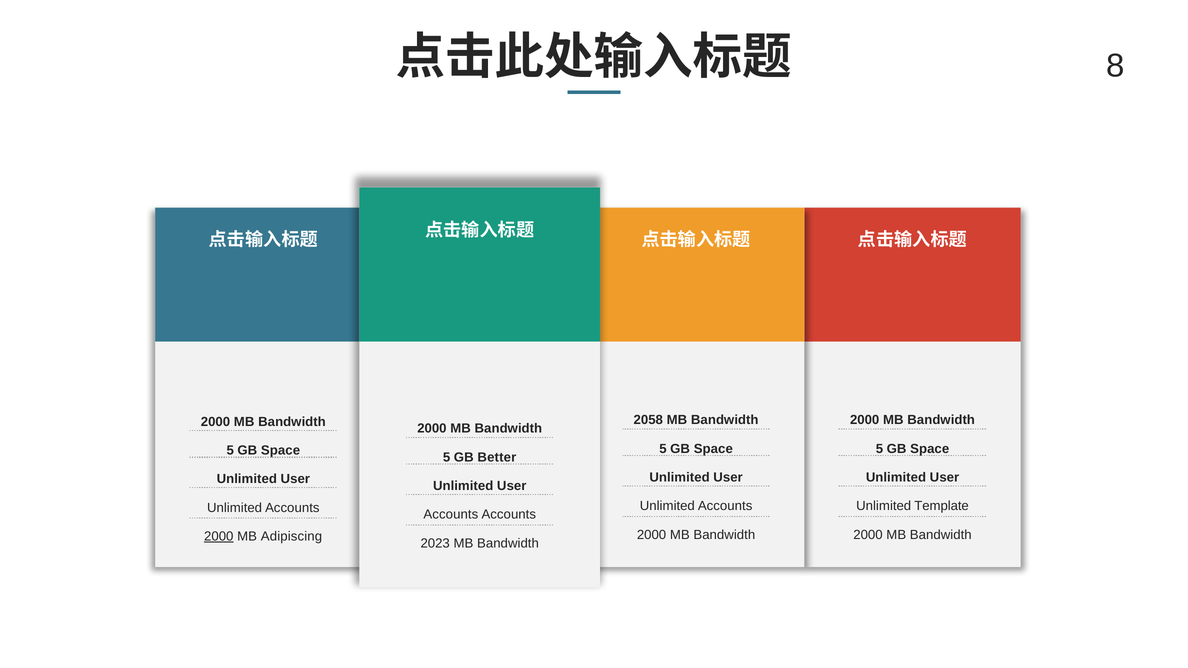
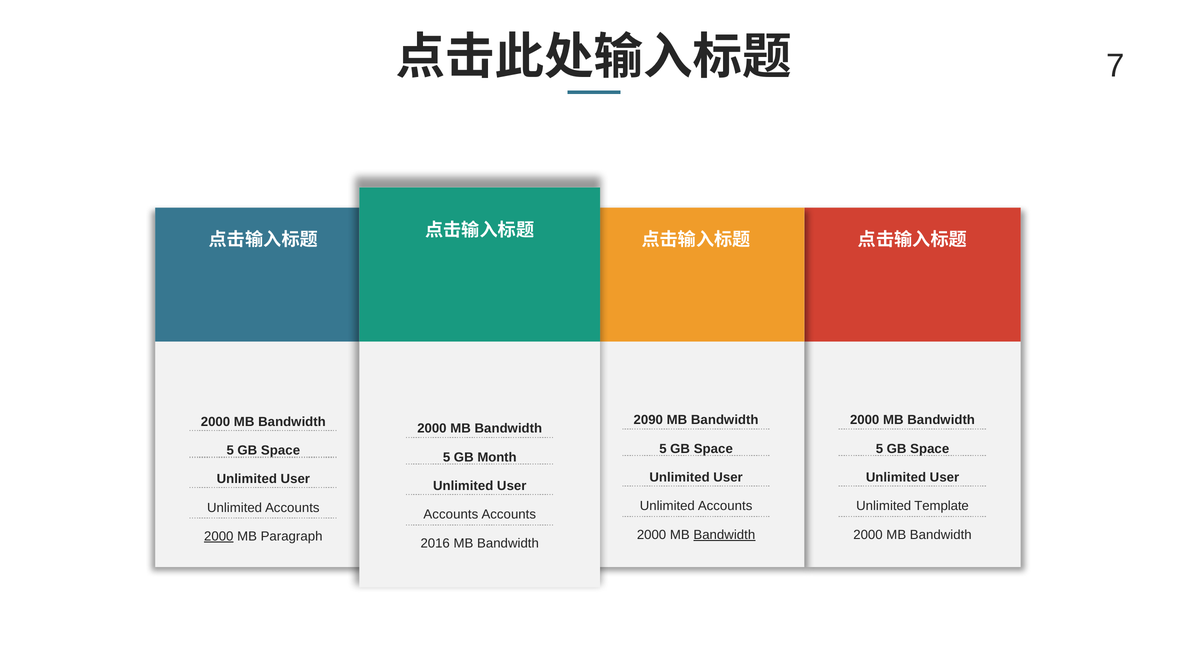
8: 8 -> 7 (1116, 66)
2058: 2058 -> 2090 (648, 420)
Better: Better -> Month (497, 457)
Bandwidth underline: none -> present (724, 535)
Adipiscing: Adipiscing -> Paragraph (292, 537)
2023: 2023 -> 2016 (435, 543)
